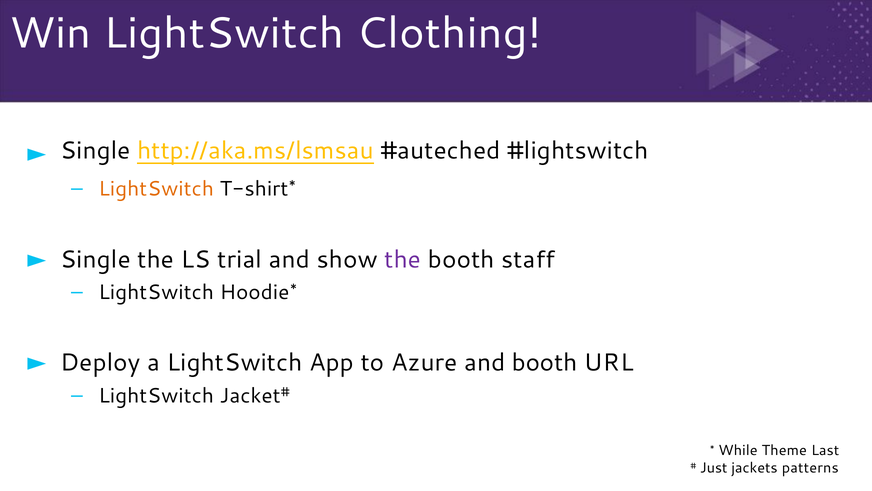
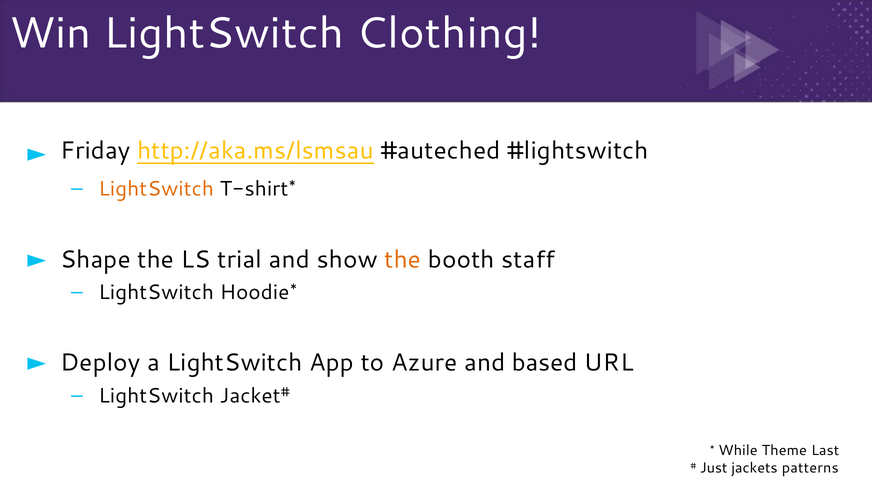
Single: Single -> Friday (95, 151)
Single: Single -> Shape (95, 259)
the colour: purple -> orange (403, 259)
and booth: booth -> based (545, 363)
